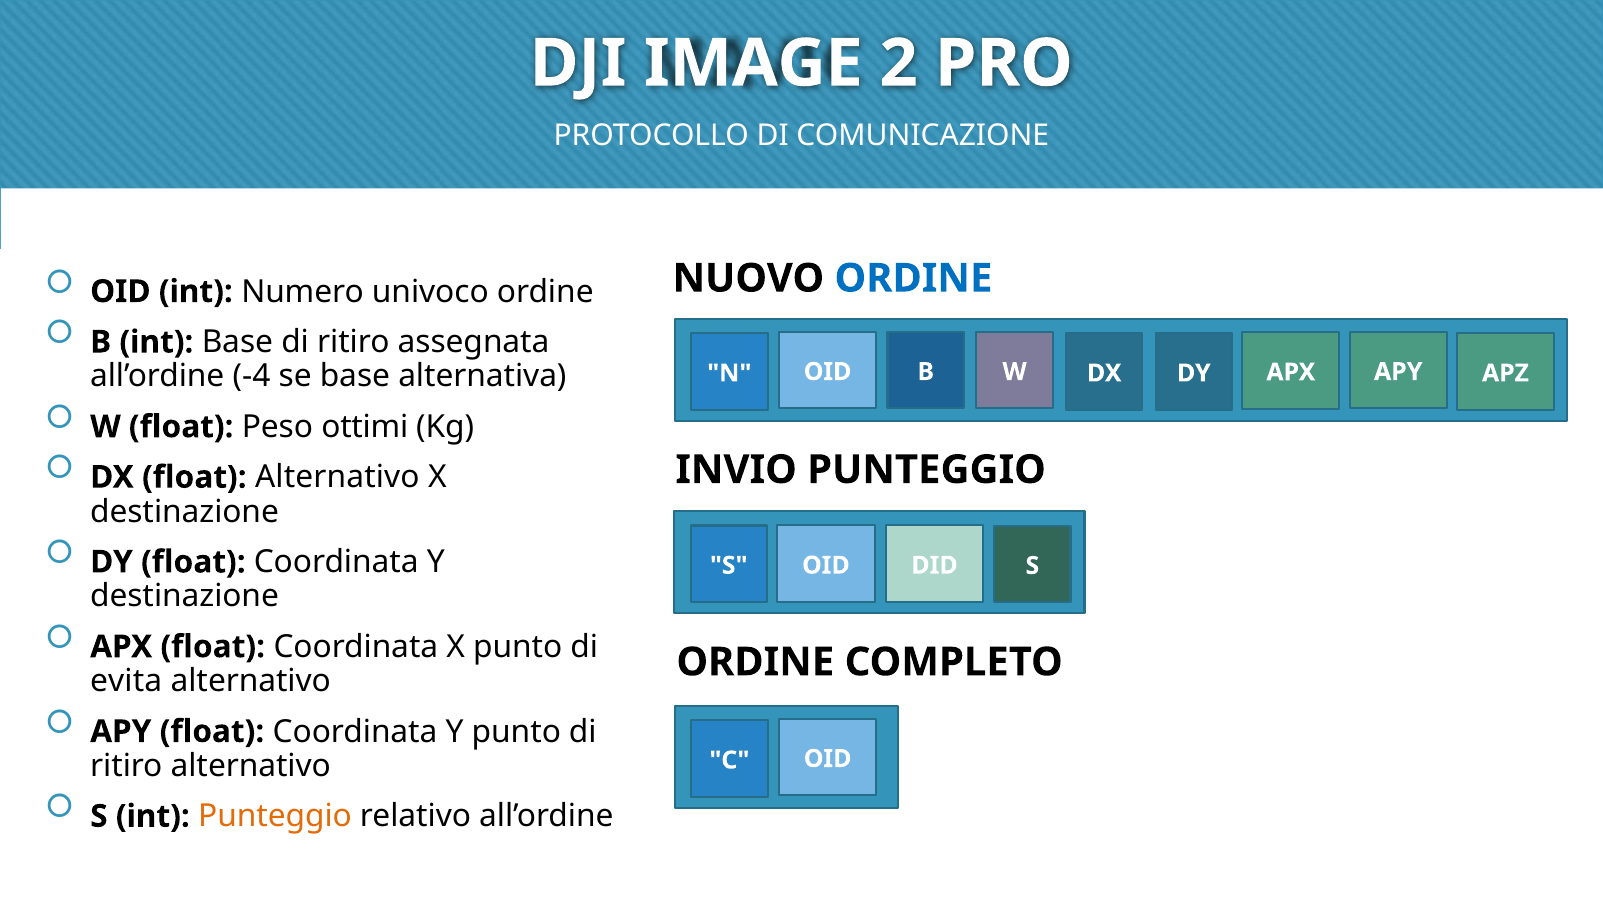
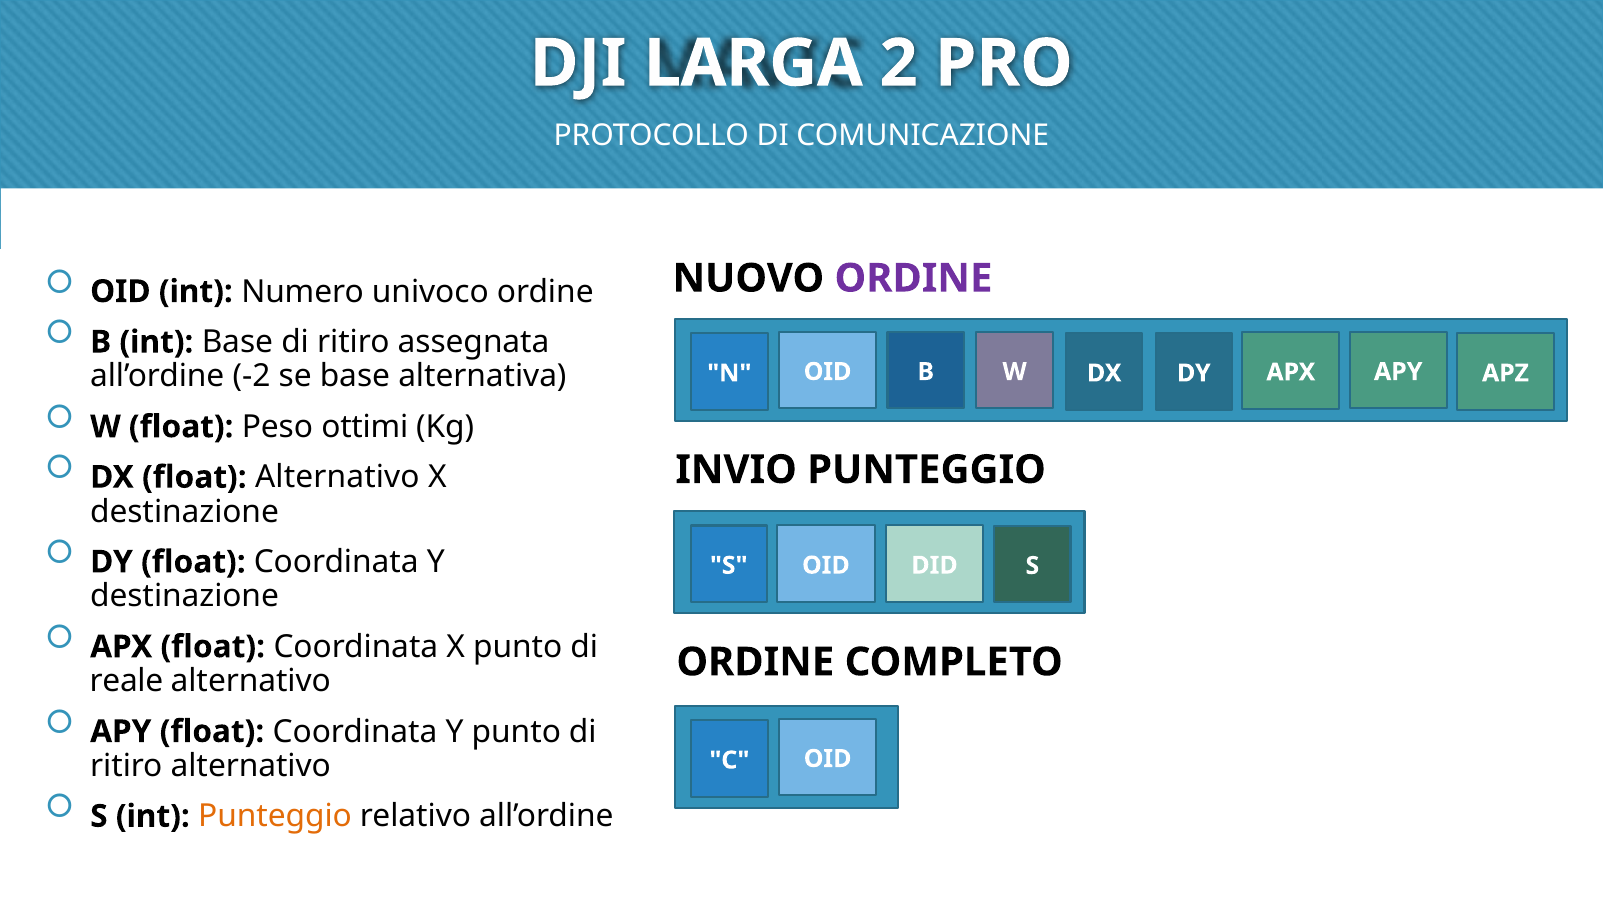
IMAGE: IMAGE -> LARGA (753, 64)
ORDINE colour: blue -> purple (913, 278)
-4: -4 -> -2 (251, 376)
evita: evita -> reale (126, 681)
